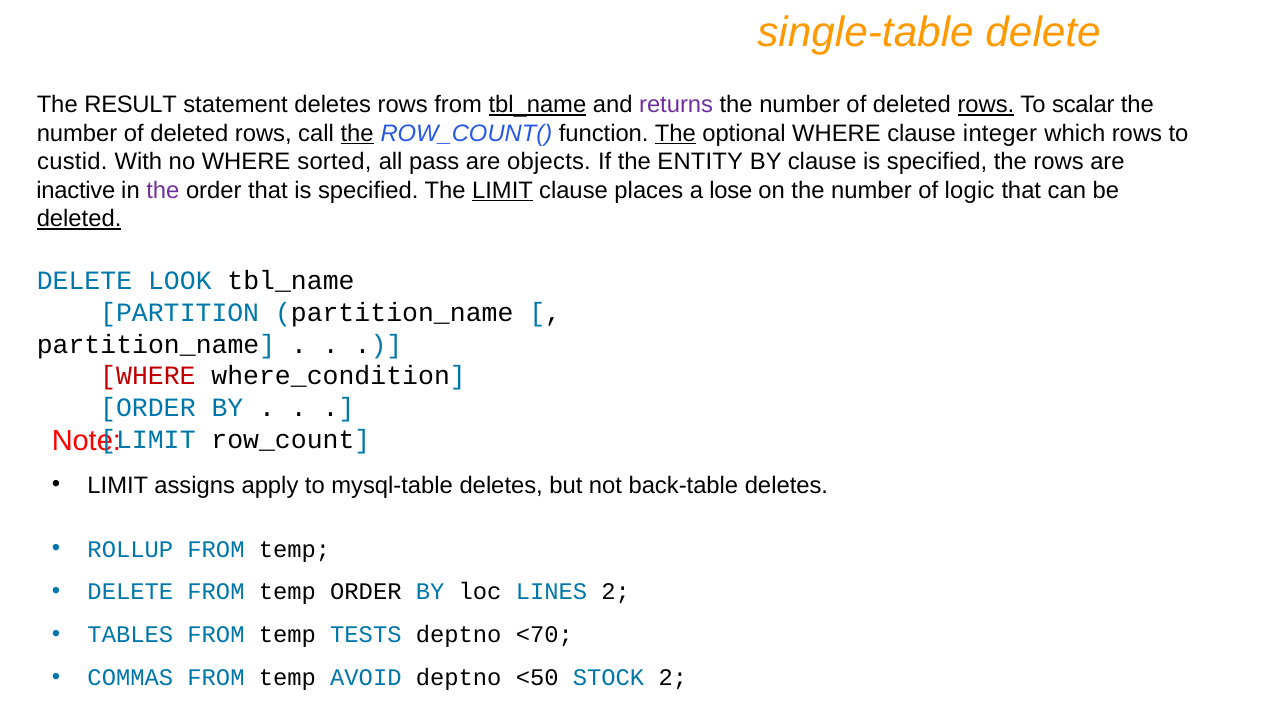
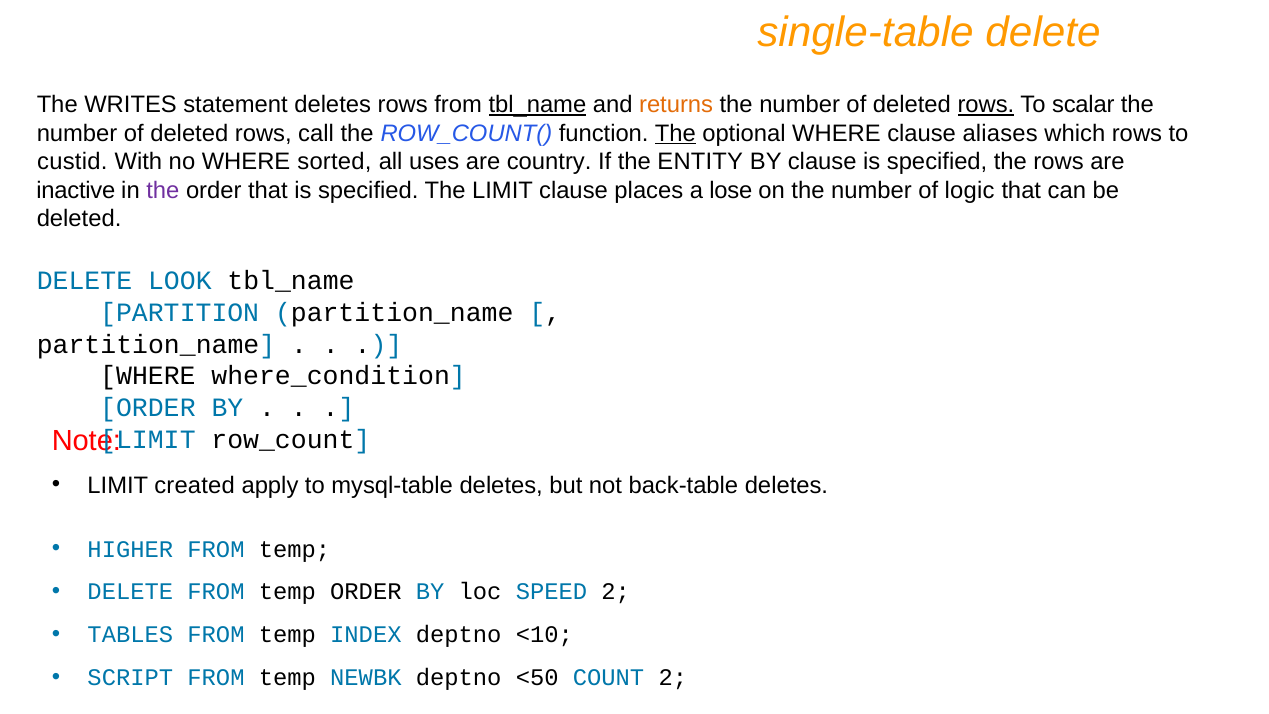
RESULT: RESULT -> WRITES (131, 105)
returns colour: purple -> orange (676, 105)
the underline: present -> none (357, 133)
integer: integer -> aliases (1000, 133)
pass: pass -> uses (434, 162)
objects: objects -> country (549, 162)
LIMIT underline: present -> none (503, 190)
deleted underline: present -> none (79, 219)
WHERE colour: red -> black (148, 376)
assigns: assigns -> created (195, 485)
ROLLUP: ROLLUP -> HIGHER (130, 549)
LINES: LINES -> SPEED (551, 592)
TESTS: TESTS -> INDEX (366, 635)
<70: <70 -> <10 (544, 635)
COMMAS: COMMAS -> SCRIPT (130, 678)
AVOID: AVOID -> NEWBK (366, 678)
STOCK: STOCK -> COUNT (609, 678)
